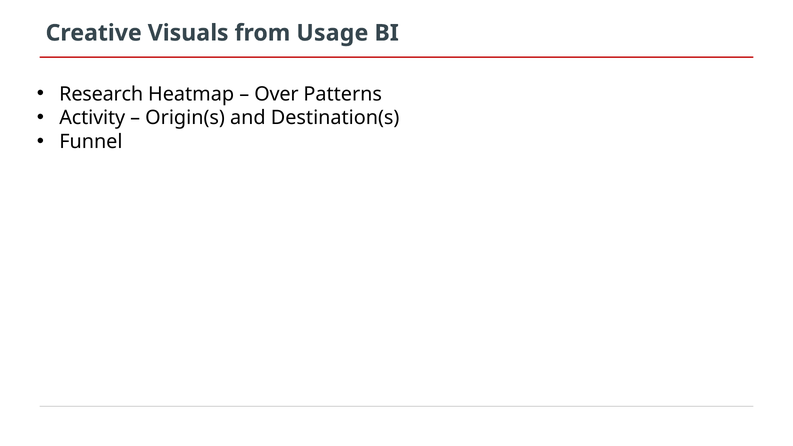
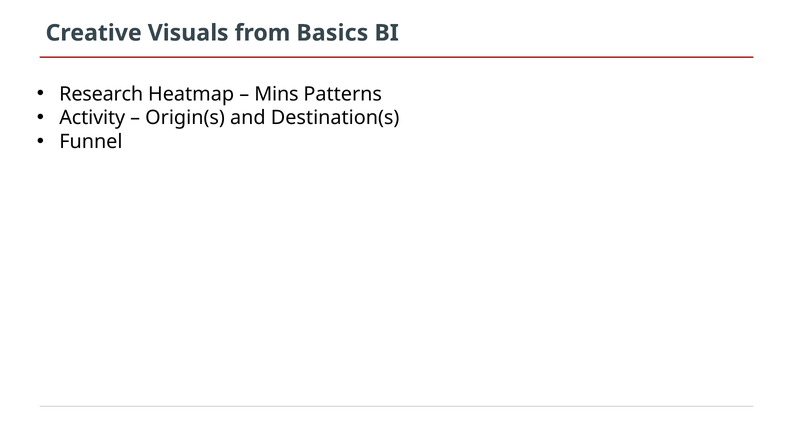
Usage: Usage -> Basics (332, 33)
Over: Over -> Mins (276, 94)
